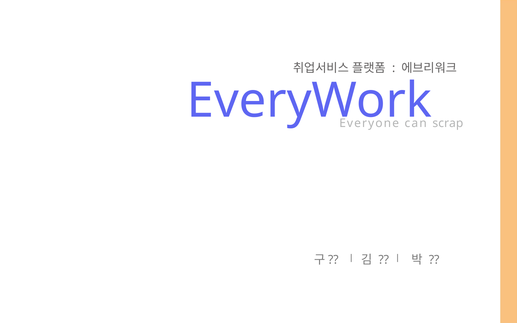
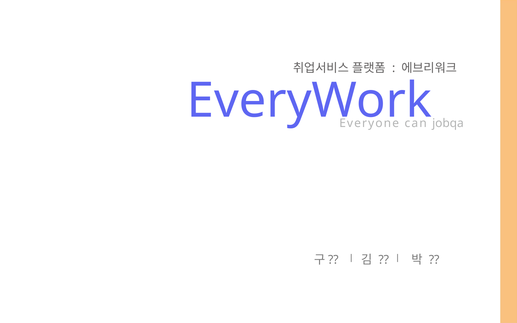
scrap: scrap -> jobqa (448, 123)
